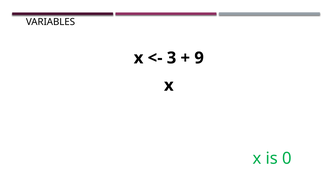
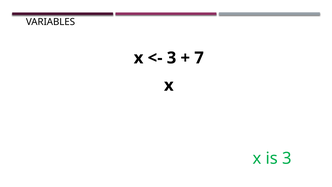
9: 9 -> 7 (199, 58)
is 0: 0 -> 3 (287, 158)
